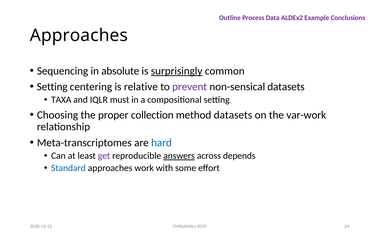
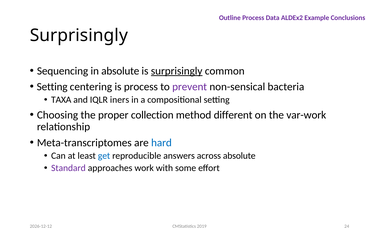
Approaches: Approaches -> Surprisingly (79, 35)
is relative: relative -> process (141, 87)
non-sensical datasets: datasets -> bacteria (286, 87)
must: must -> iners (120, 100)
method datasets: datasets -> different (233, 115)
get colour: purple -> blue (104, 156)
answers underline: present -> none (179, 156)
across depends: depends -> absolute (239, 156)
Standard colour: blue -> purple (68, 168)
